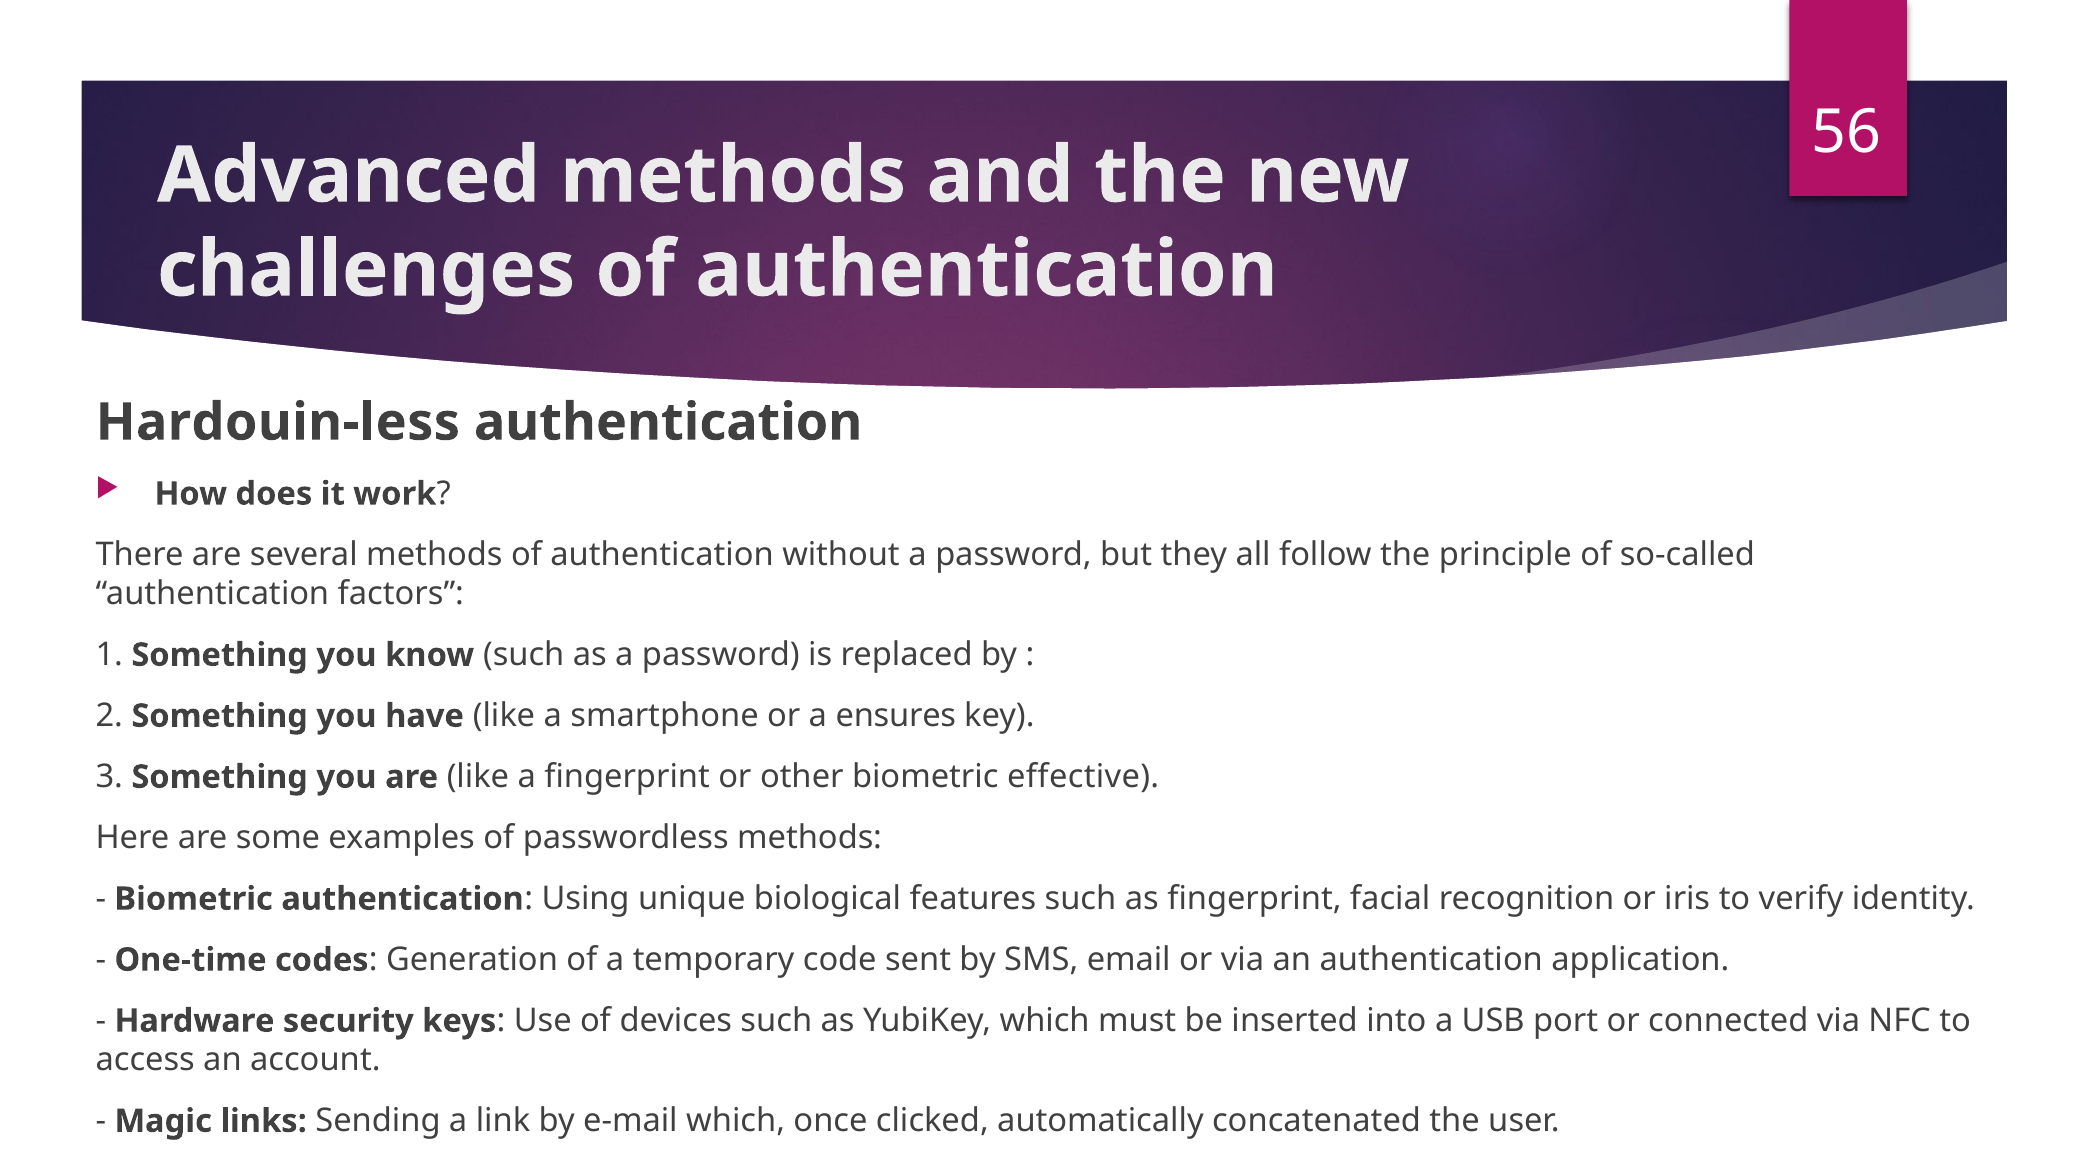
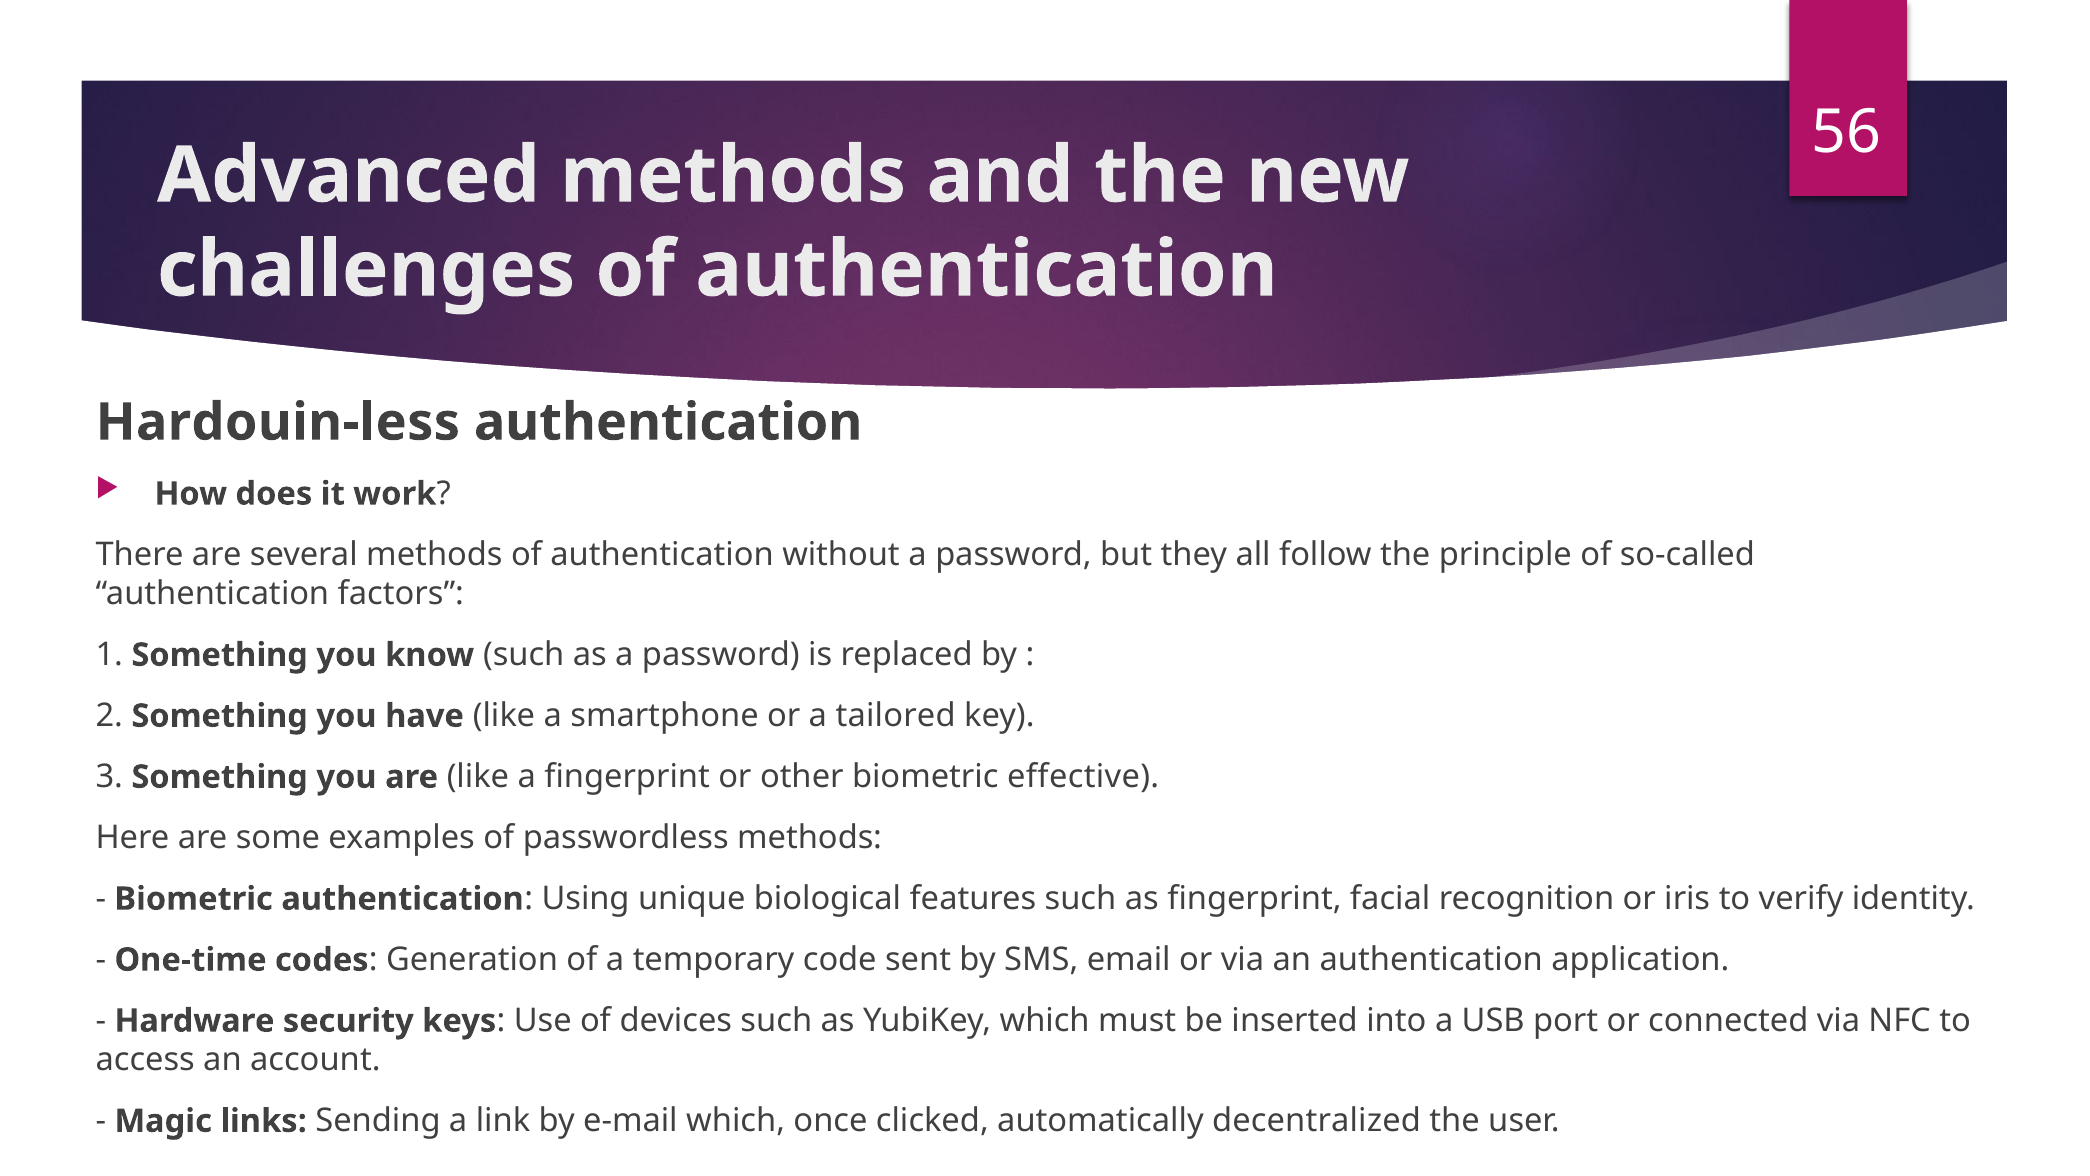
ensures: ensures -> tailored (896, 716)
concatenated: concatenated -> decentralized (1316, 1121)
